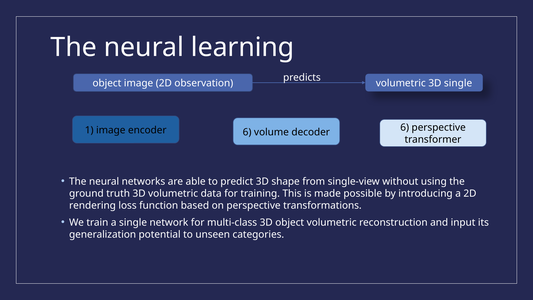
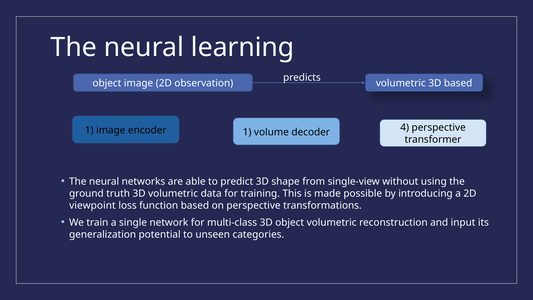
3D single: single -> based (458, 83)
encoder 6: 6 -> 1 (247, 132)
decoder 6: 6 -> 4 (405, 128)
rendering: rendering -> viewpoint (92, 205)
